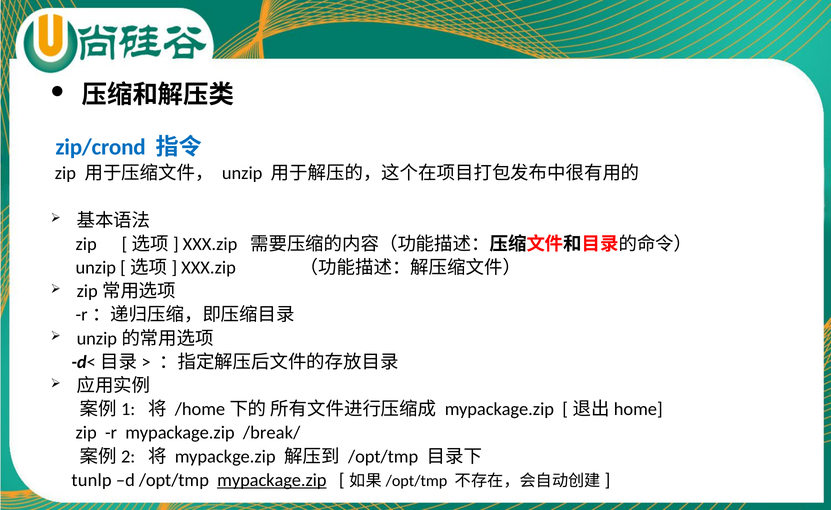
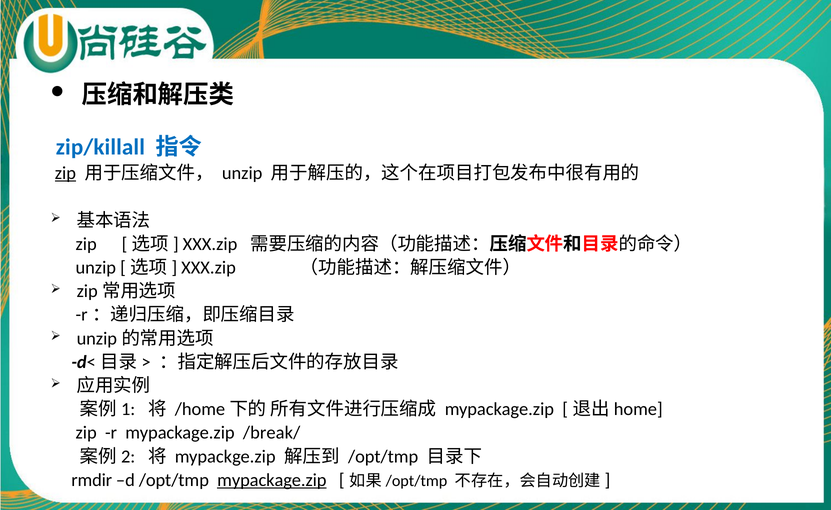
zip/crond: zip/crond -> zip/killall (100, 147)
zip underline: none -> present (65, 173)
tunlp: tunlp -> rmdir (92, 480)
